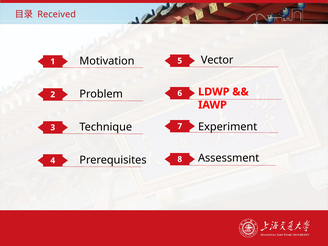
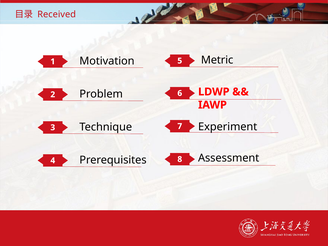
Vector: Vector -> Metric (217, 60)
